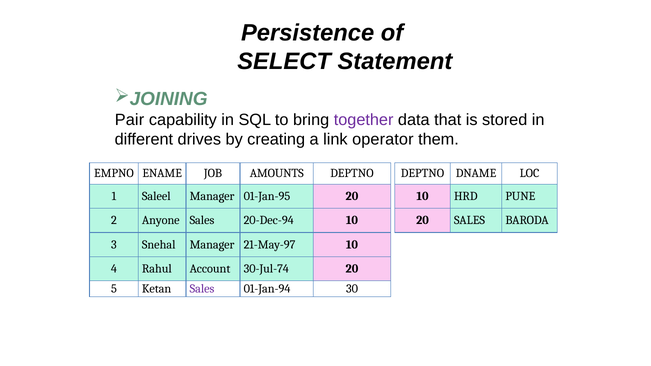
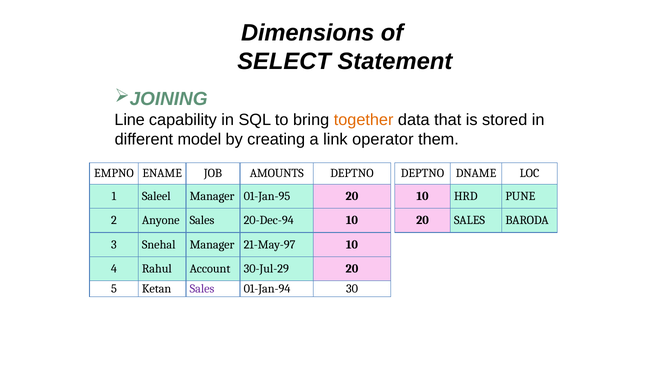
Persistence: Persistence -> Dimensions (308, 33)
Pair: Pair -> Line (130, 120)
together colour: purple -> orange (364, 120)
drives: drives -> model (199, 139)
30-Jul-74: 30-Jul-74 -> 30-Jul-29 (266, 269)
